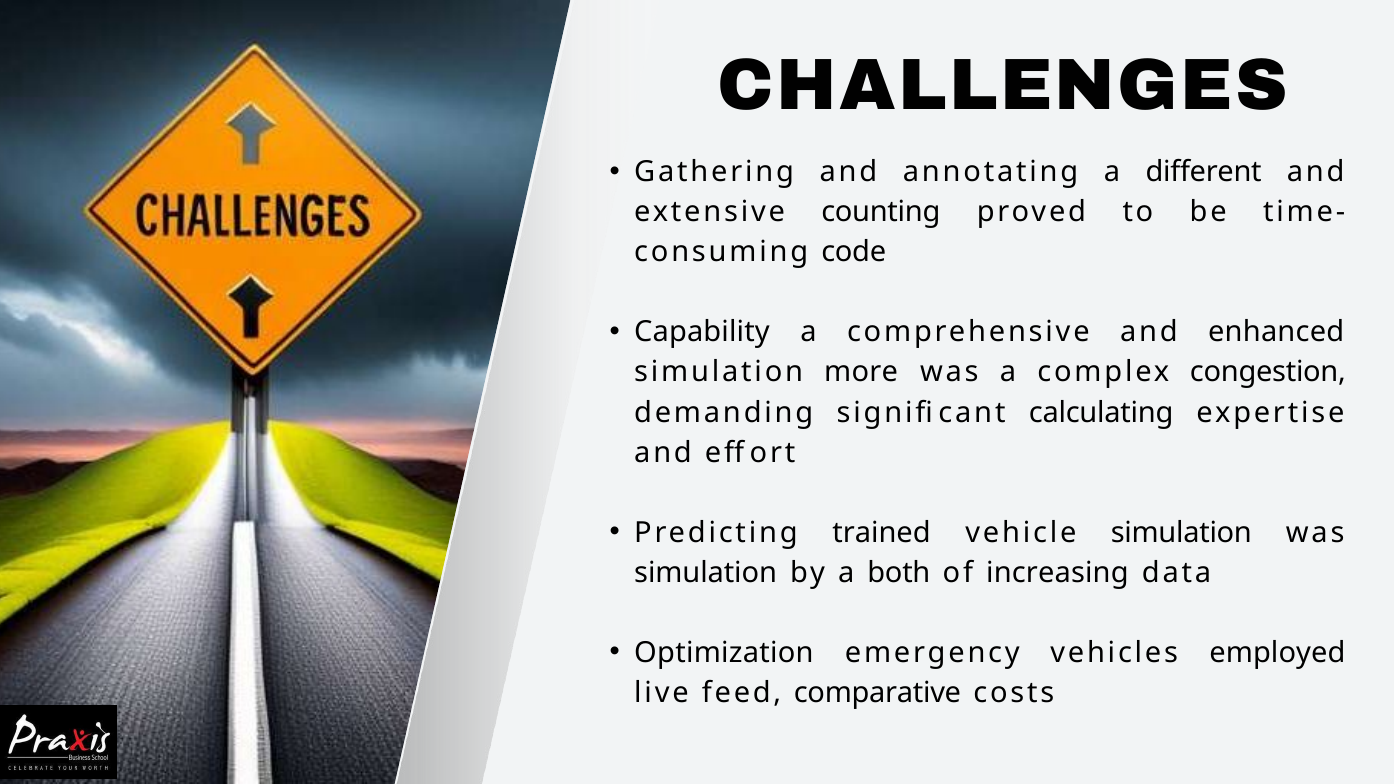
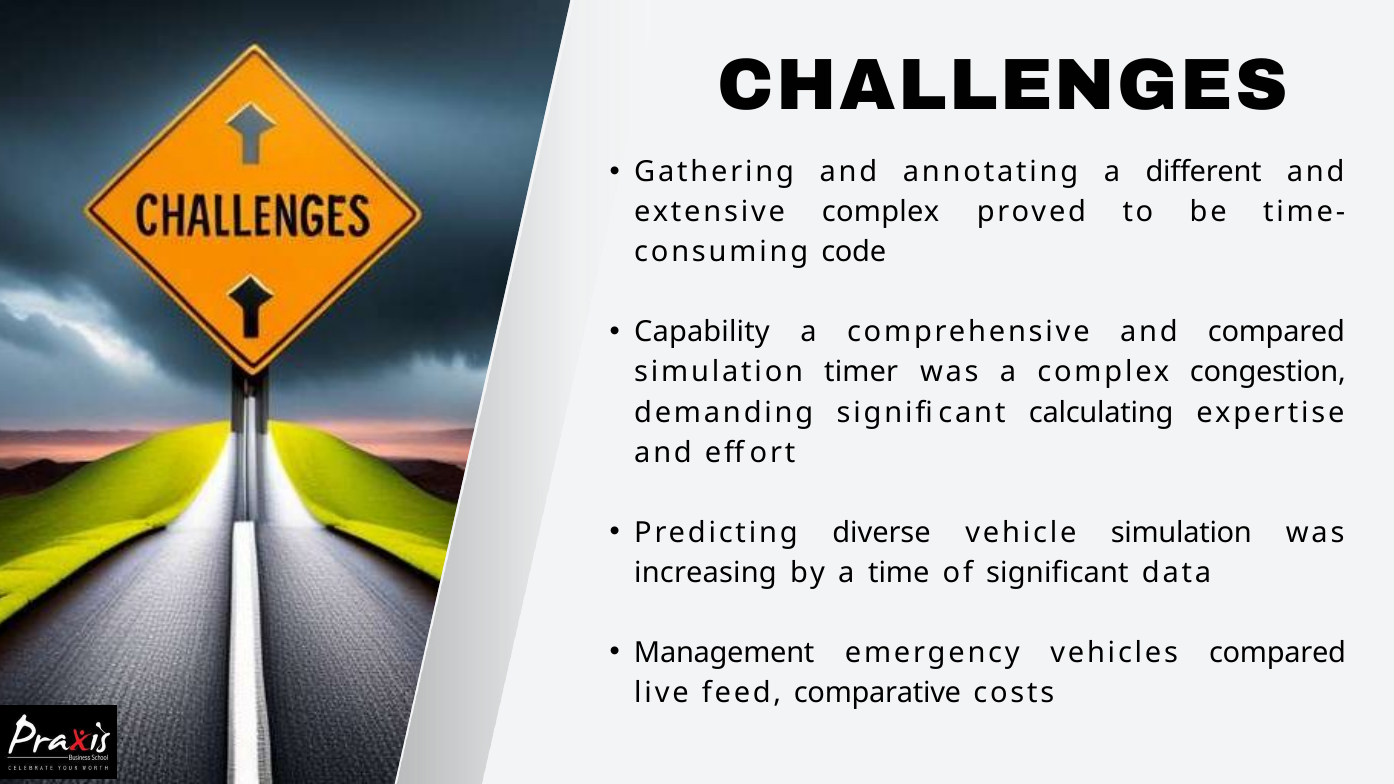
extensive counting: counting -> complex (881, 212)
and enhanced: enhanced -> compared (1276, 332)
more: more -> timer (861, 372)
trained: trained -> diverse (882, 533)
simulation: simulation -> increasing (705, 573)
both: both -> time (899, 573)
of increasing: increasing -> significant (1057, 573)
Optimization: Optimization -> Management (724, 653)
vehicles employed: employed -> compared (1278, 653)
